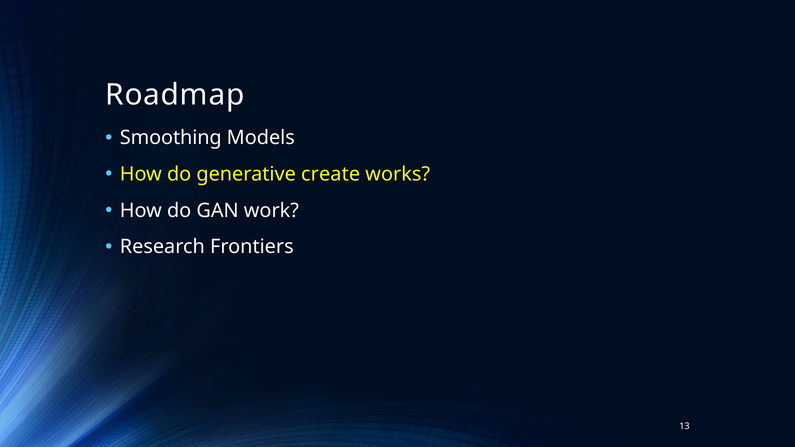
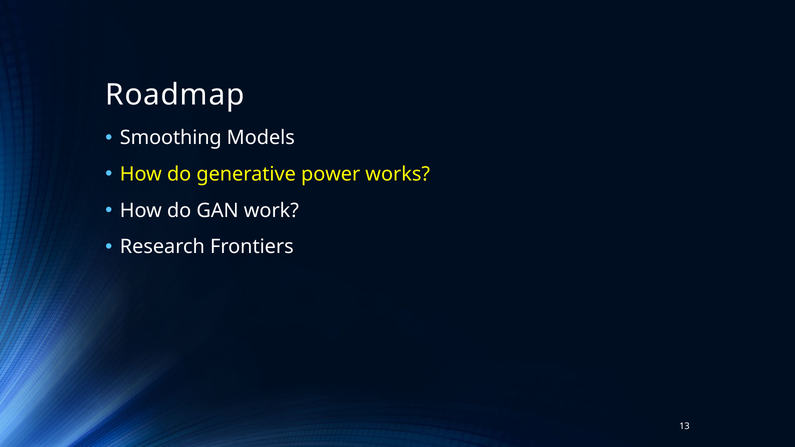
create: create -> power (331, 174)
